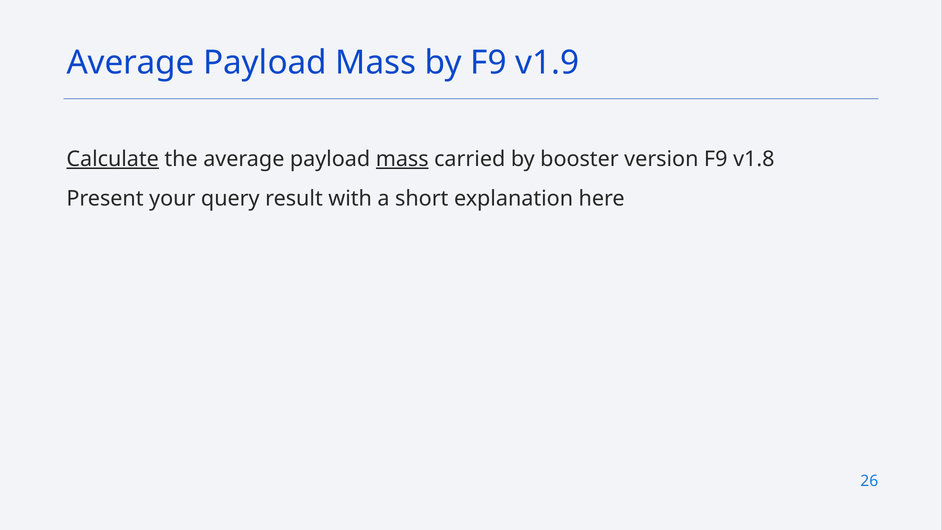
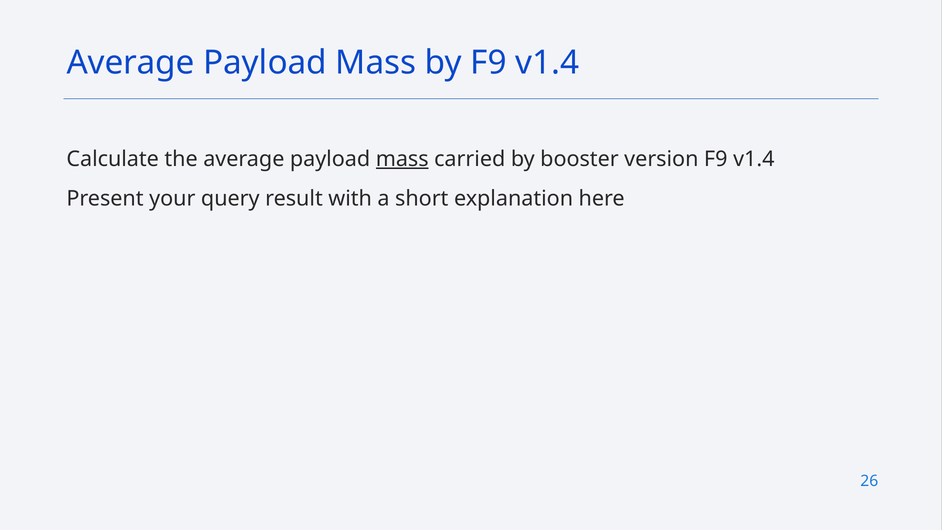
by F9 v1.9: v1.9 -> v1.4 (547, 63)
Calculate underline: present -> none (113, 159)
version F9 v1.8: v1.8 -> v1.4 (754, 159)
